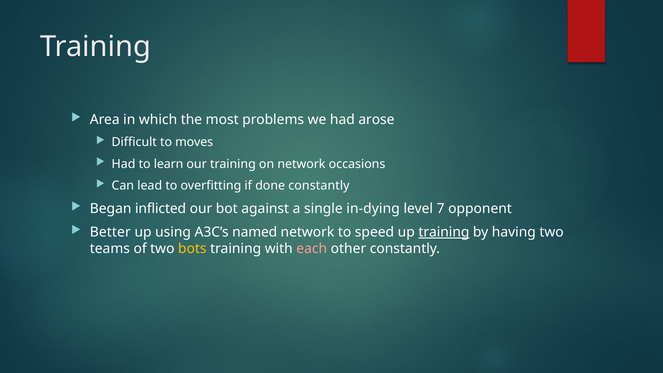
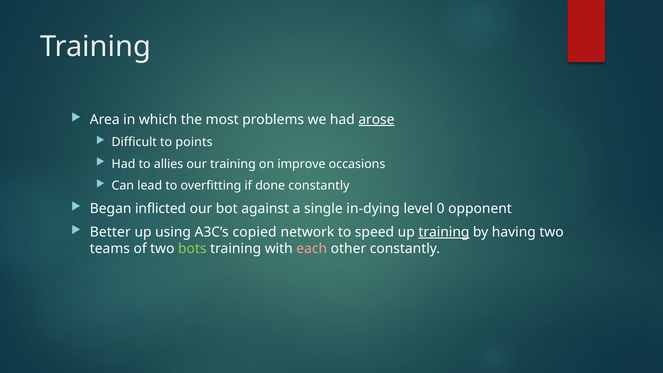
arose underline: none -> present (376, 120)
moves: moves -> points (194, 142)
learn: learn -> allies (169, 164)
on network: network -> improve (301, 164)
7: 7 -> 0 (441, 209)
named: named -> copied (255, 232)
bots colour: yellow -> light green (192, 249)
